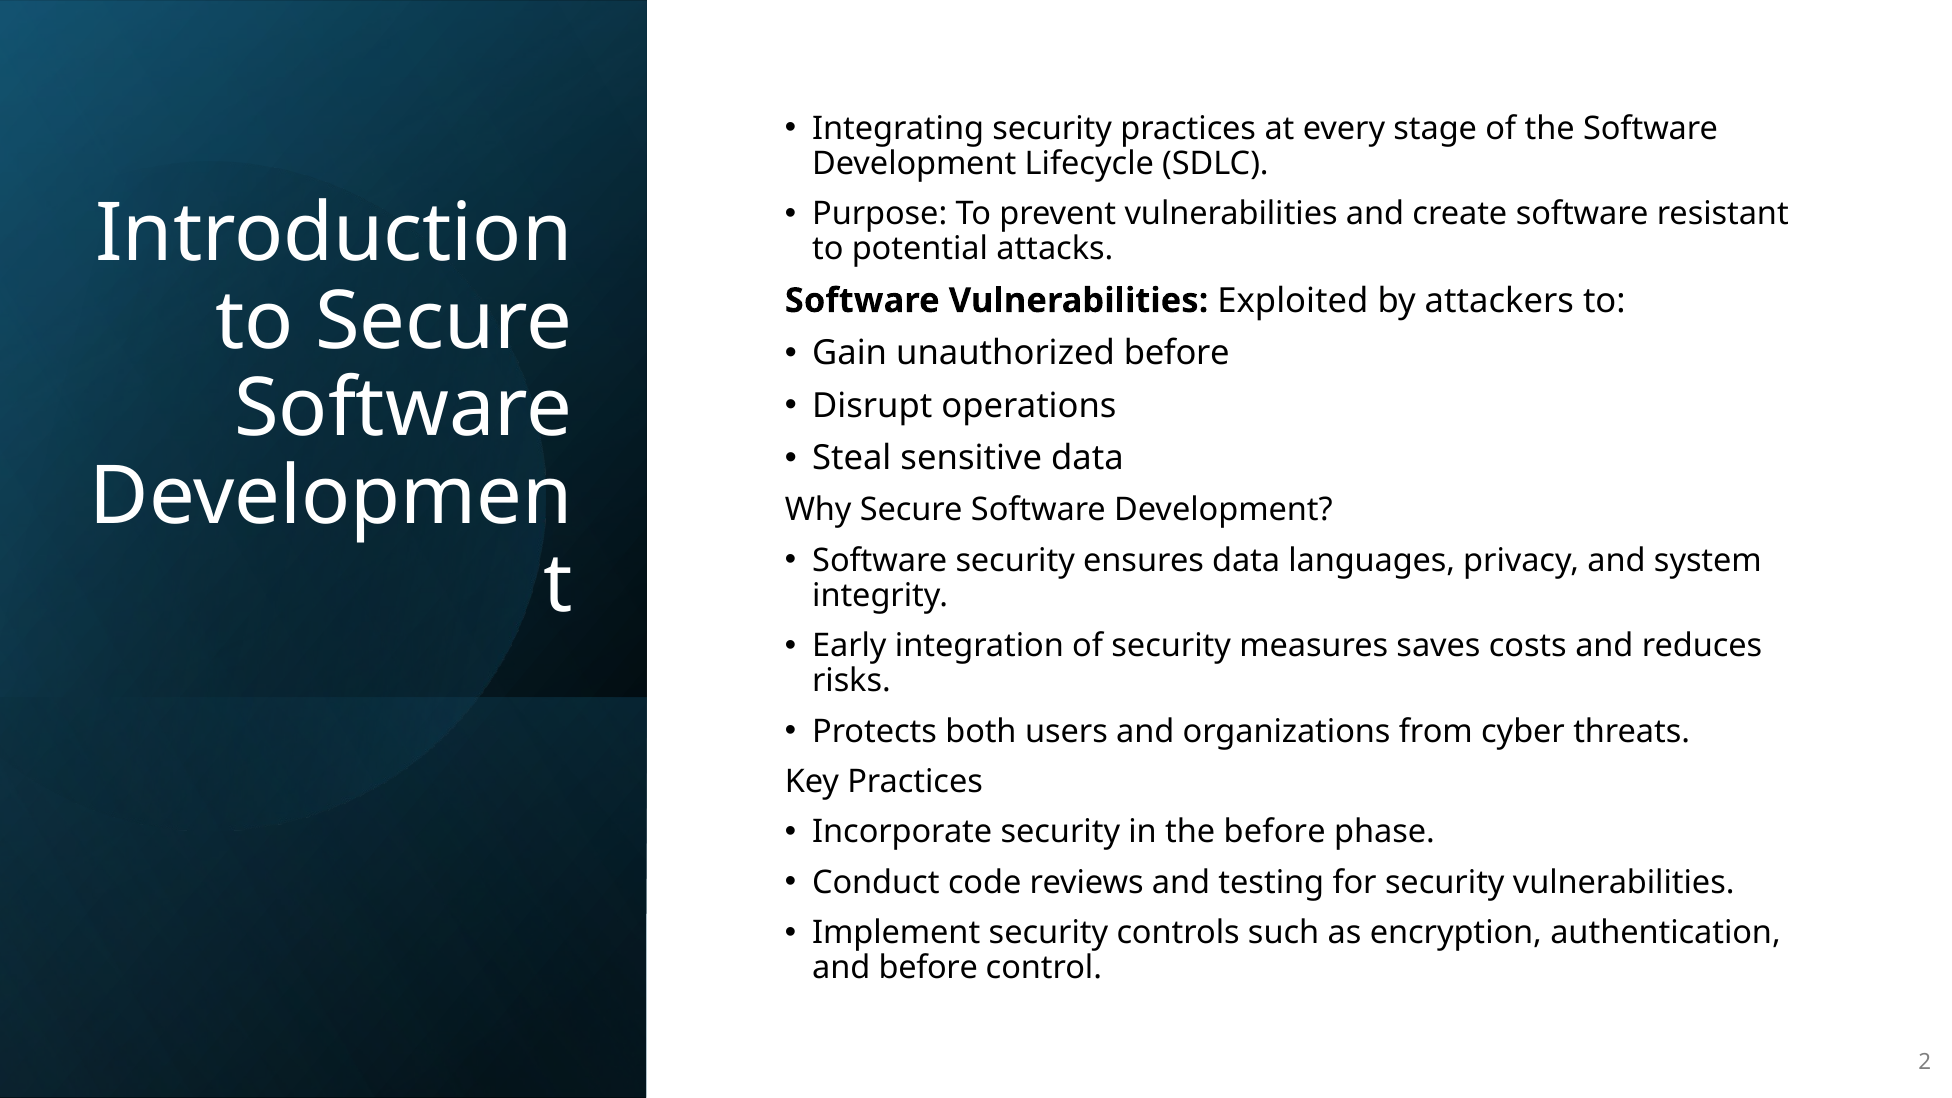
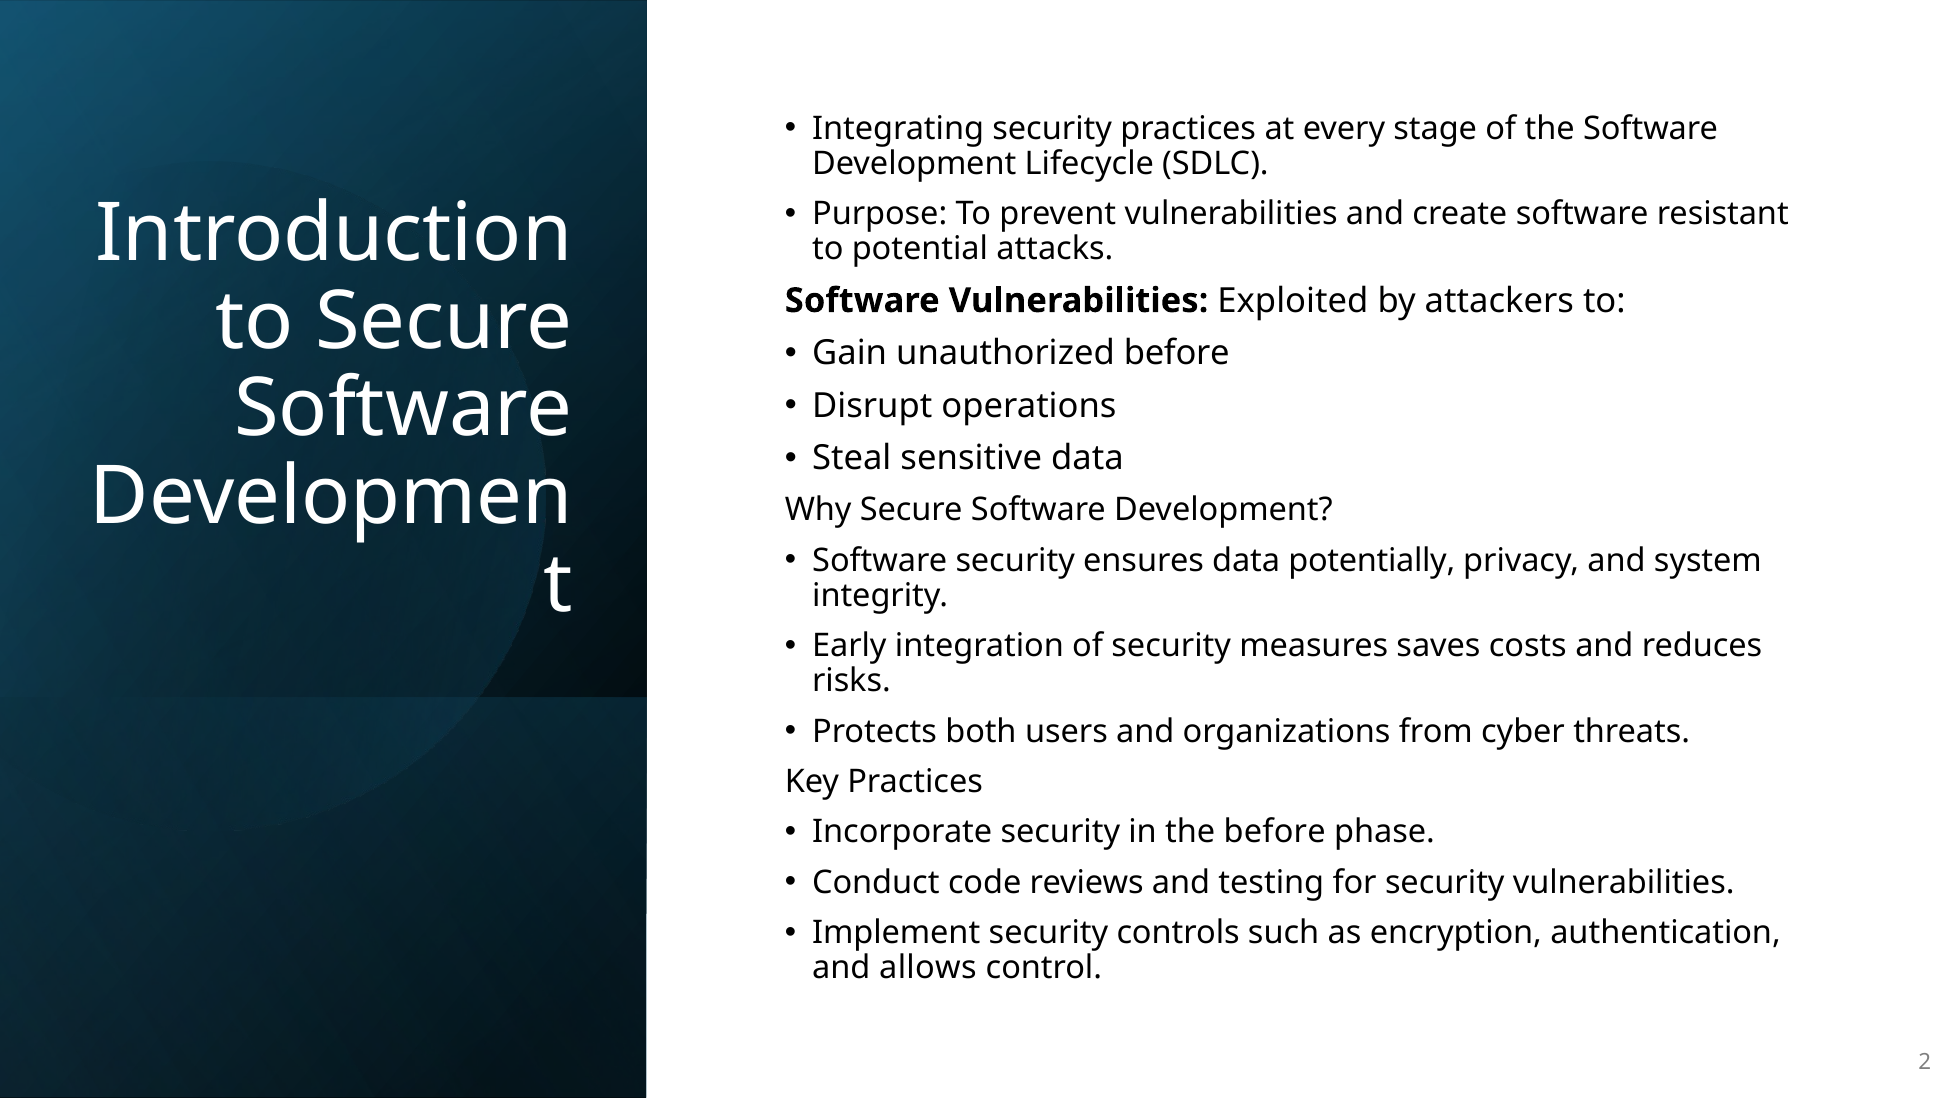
languages: languages -> potentially (1372, 560)
and before: before -> allows (928, 968)
